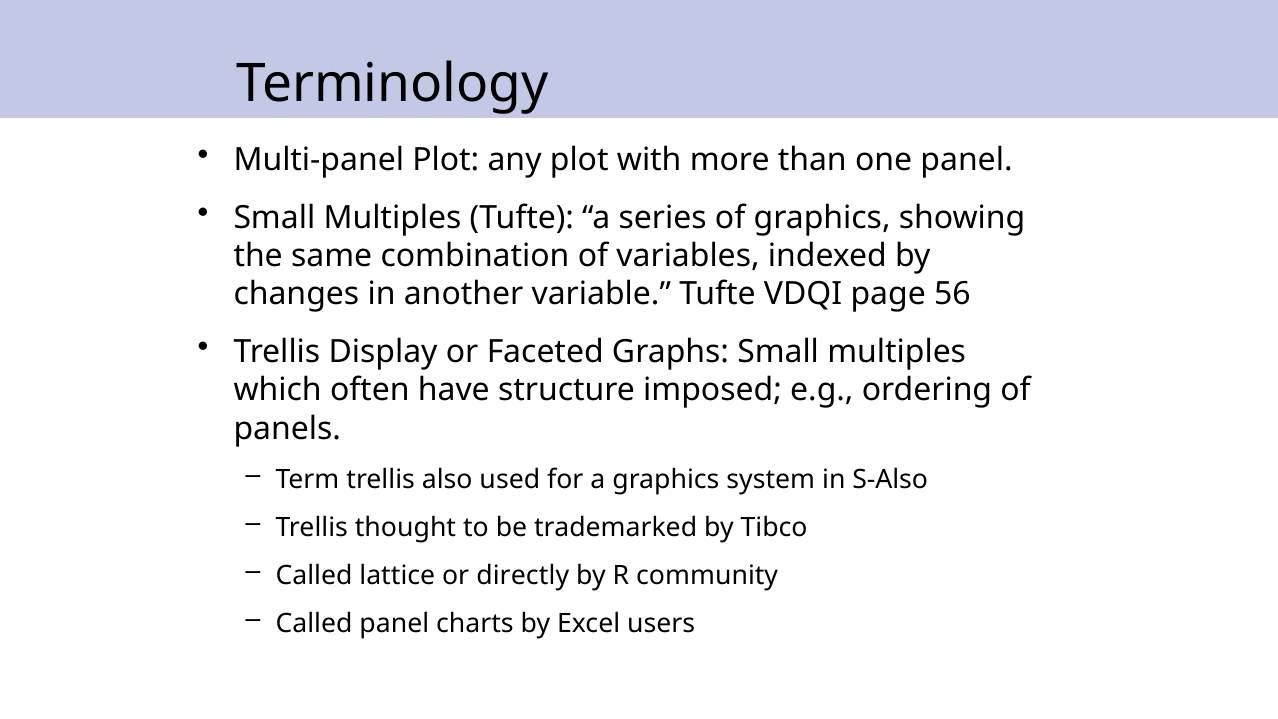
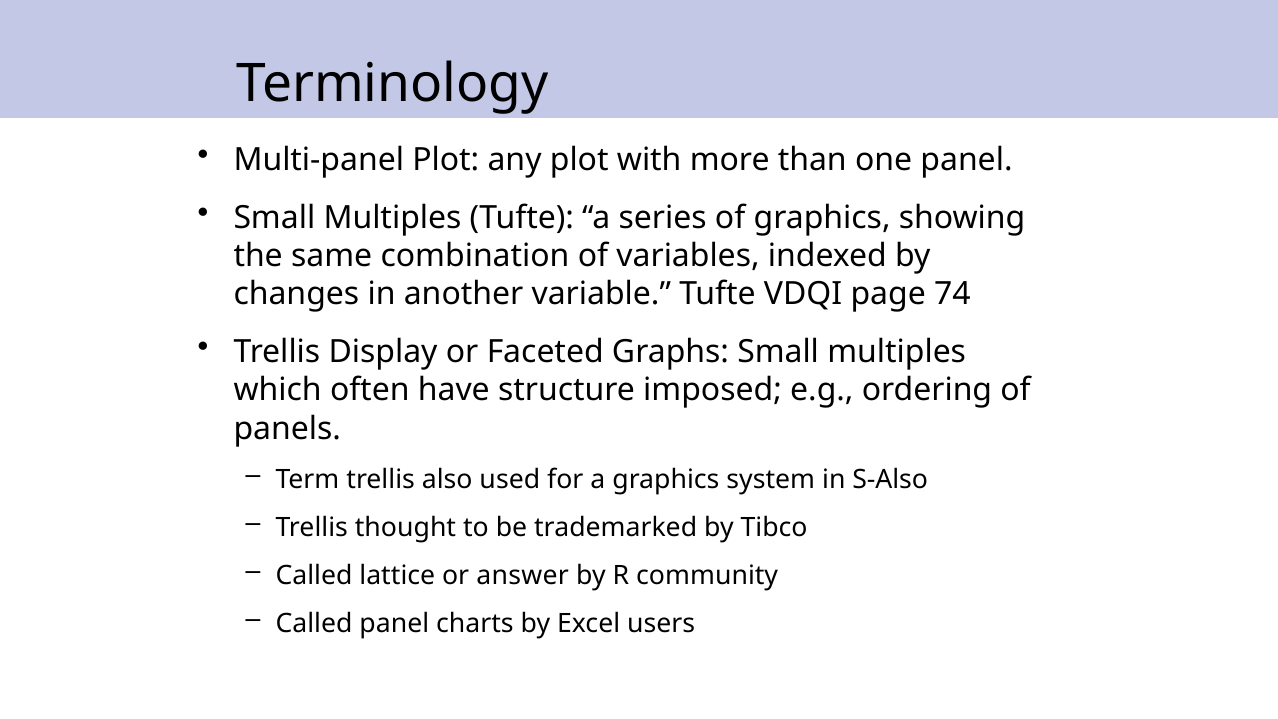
56: 56 -> 74 (952, 294)
directly: directly -> answer (523, 575)
